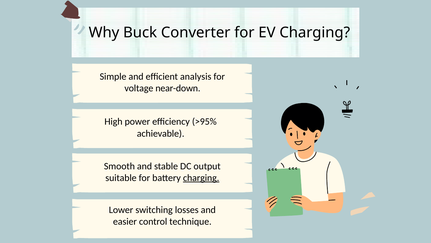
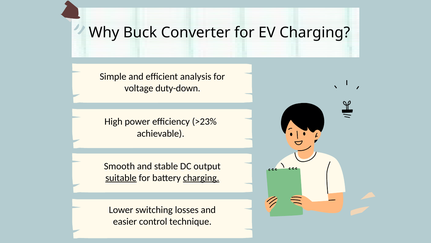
near-down: near-down -> duty-down (178, 88)
>95%: >95% -> >23% (204, 121)
suitable underline: none -> present (121, 177)
